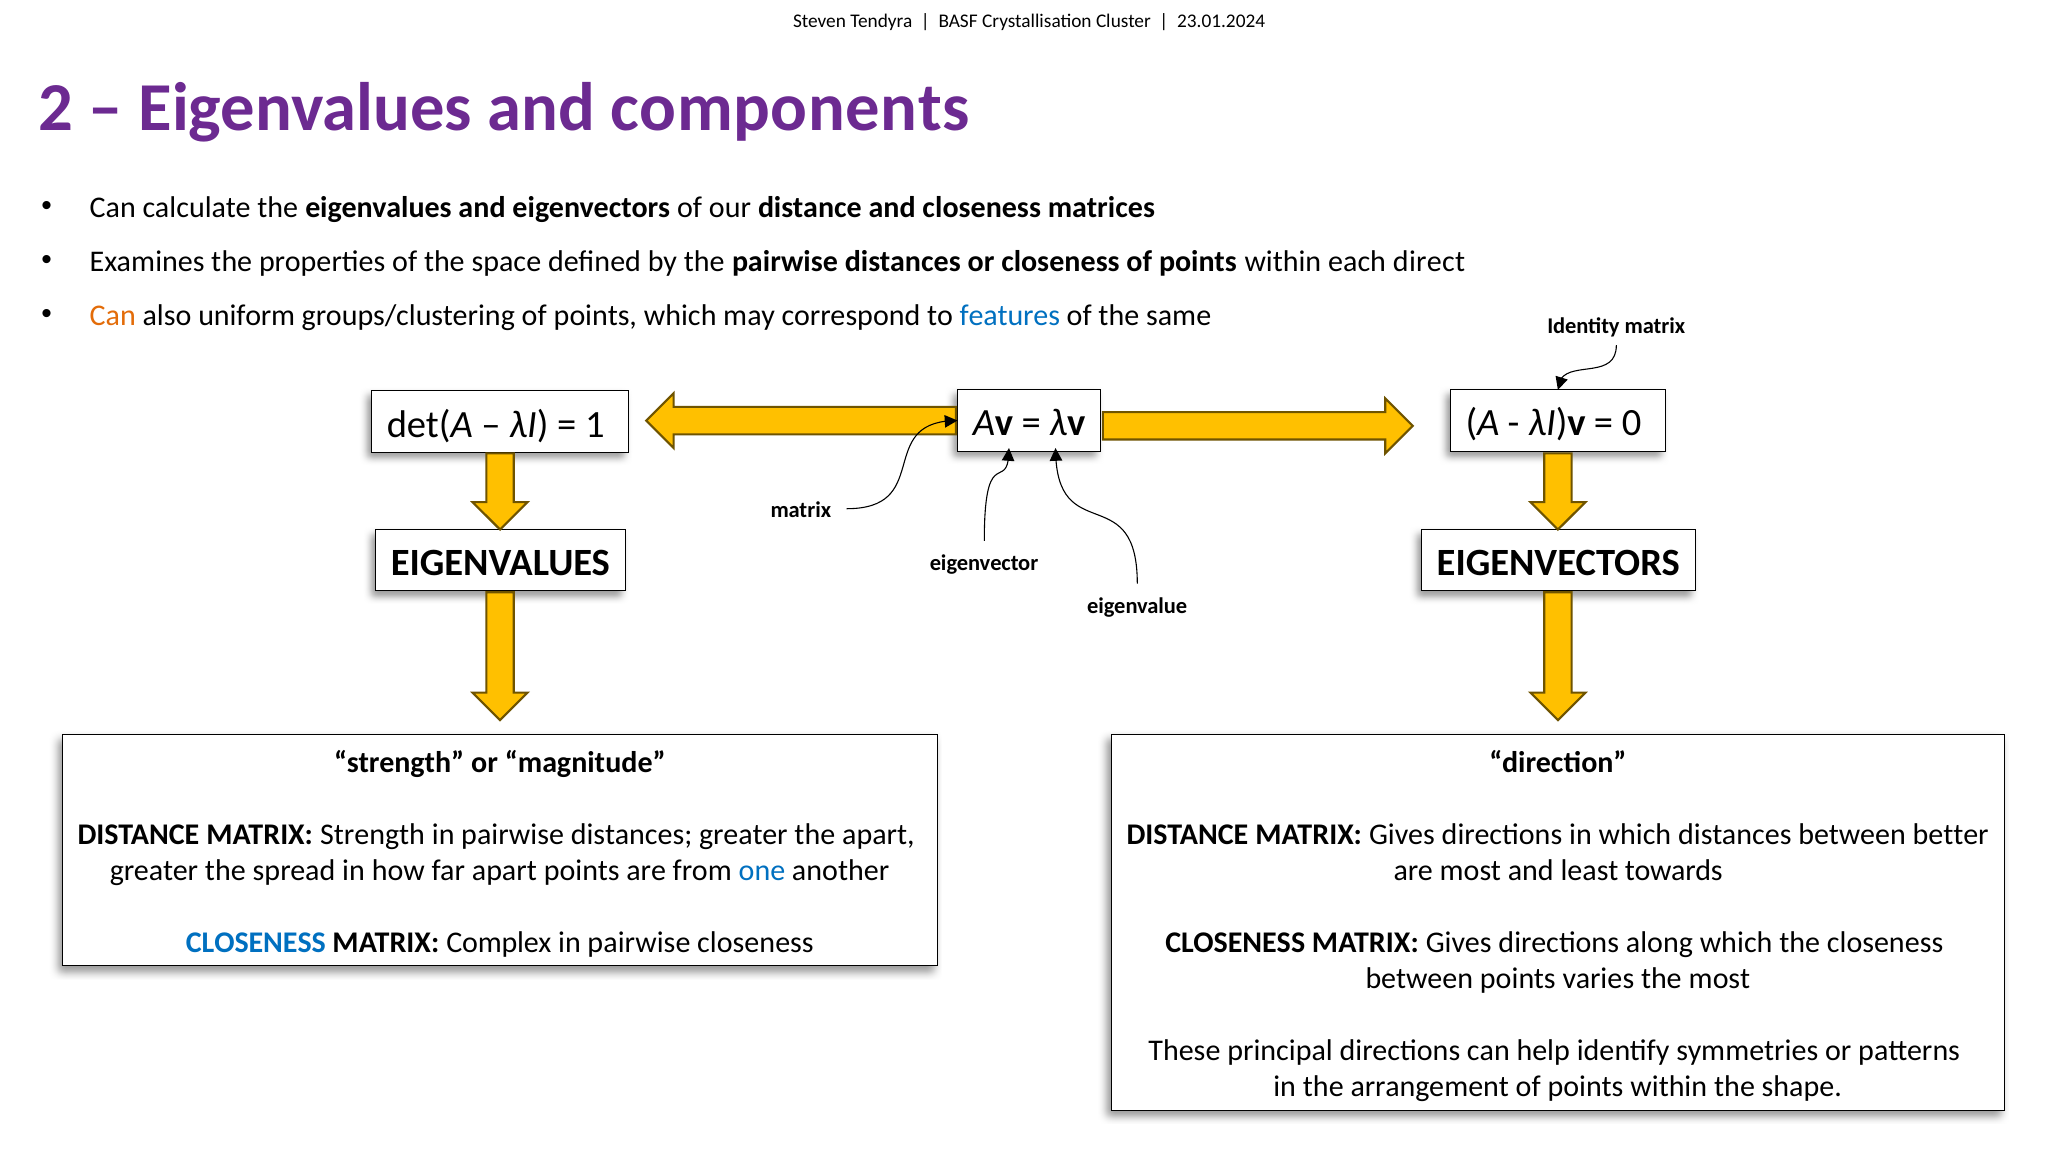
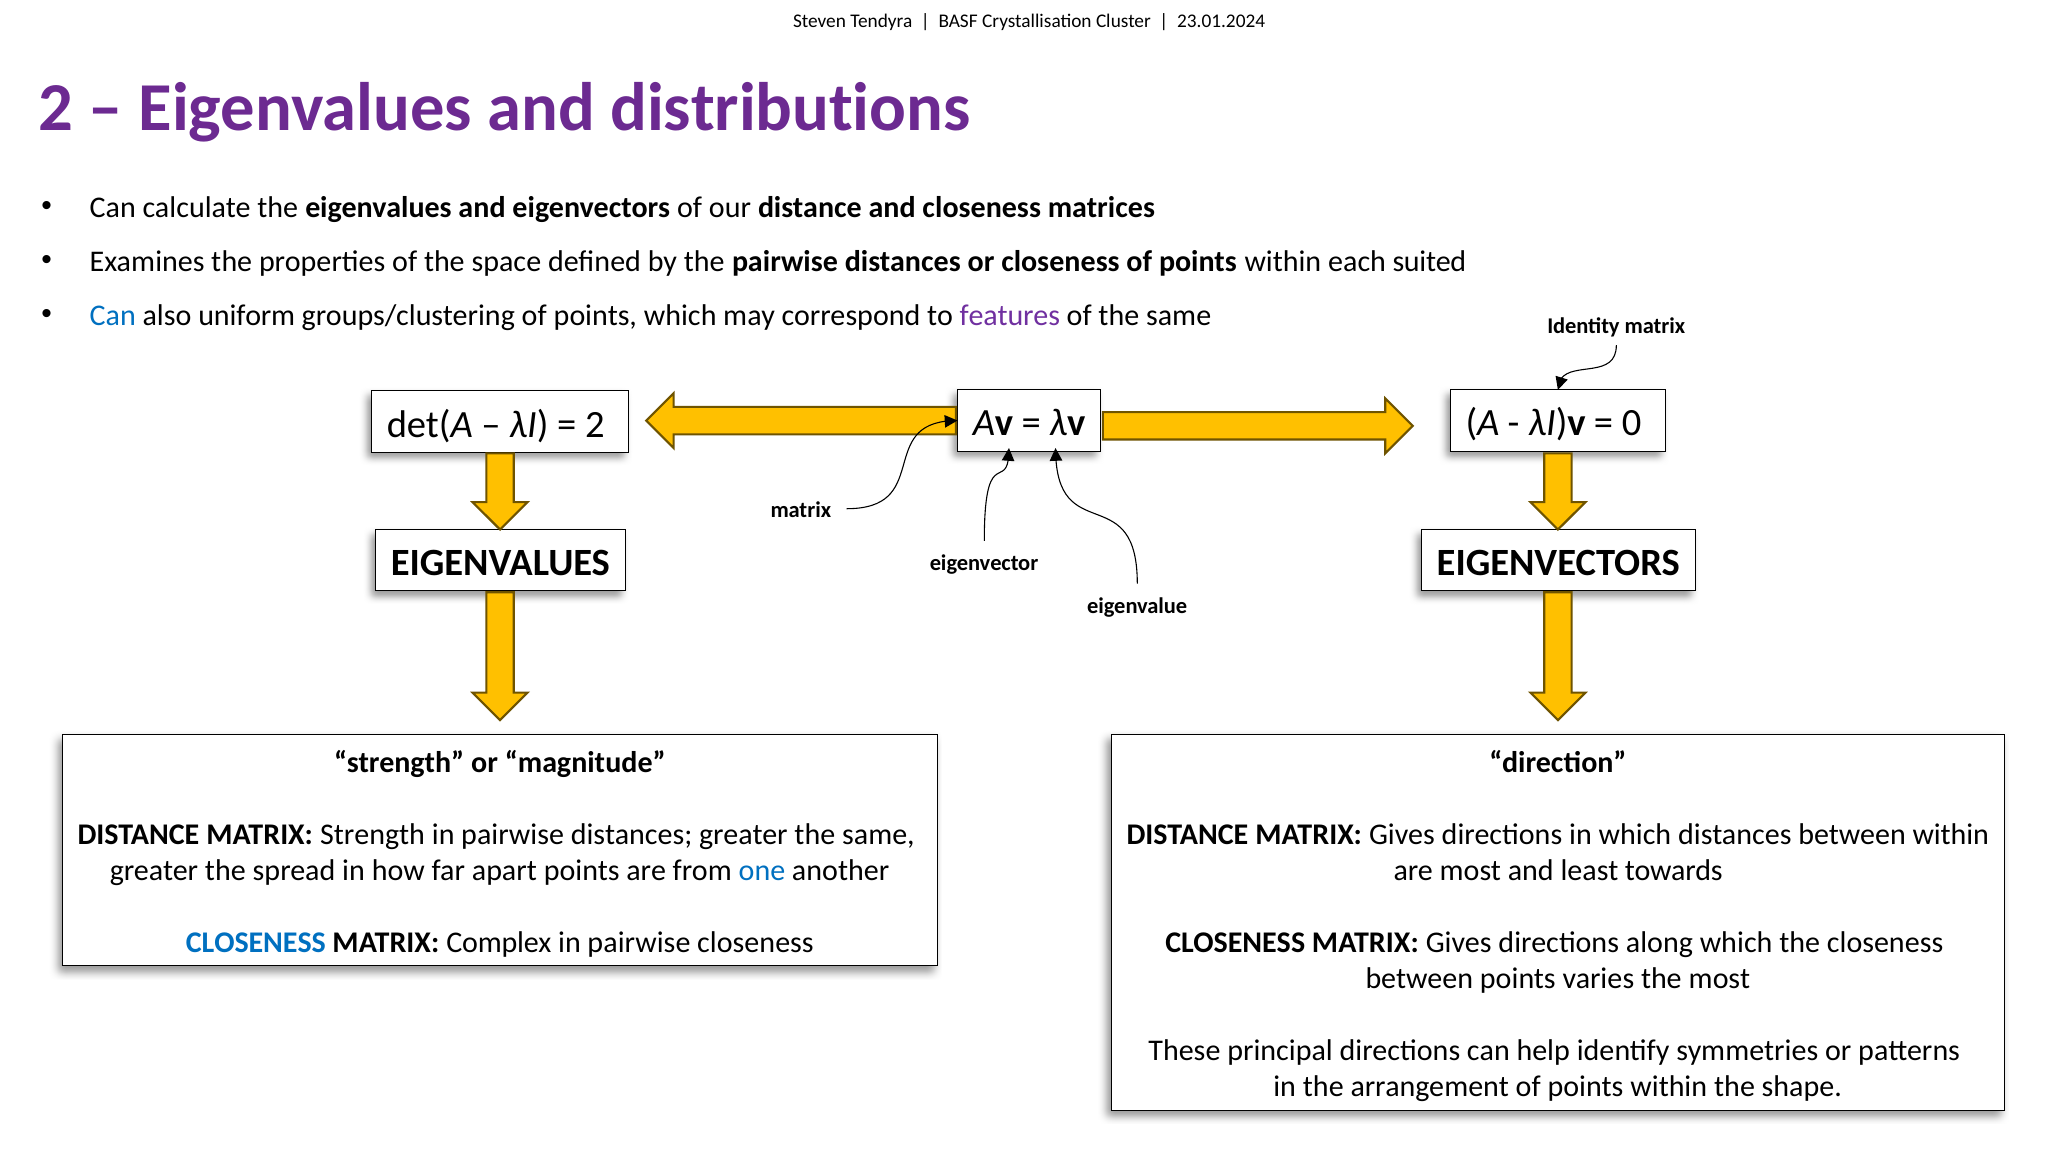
components: components -> distributions (790, 108)
direct: direct -> suited (1429, 262)
Can colour: orange -> blue (113, 316)
features colour: blue -> purple (1010, 316)
1: 1 -> 2 (595, 425)
greater the apart: apart -> same (878, 835)
between better: better -> within (1951, 835)
